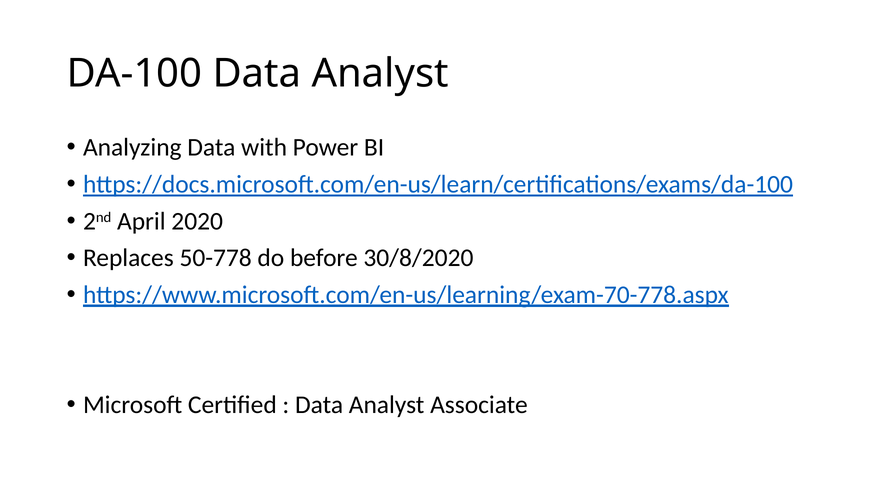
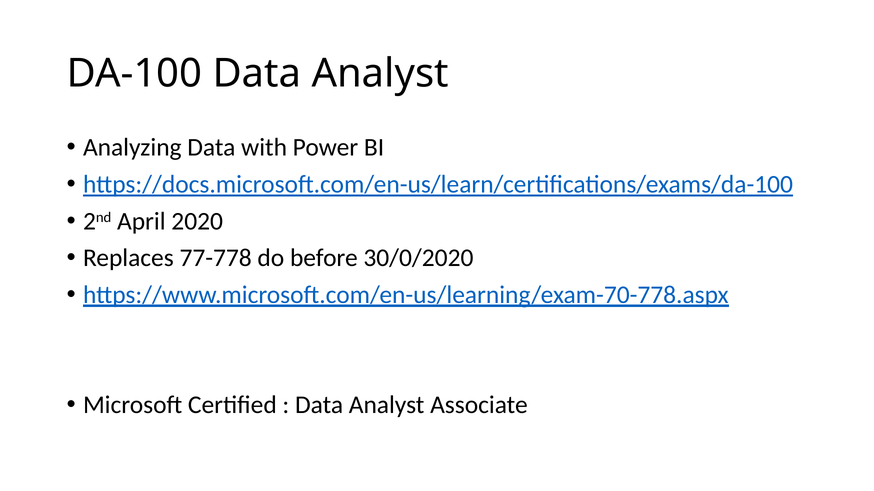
50-778: 50-778 -> 77-778 (216, 258)
30/8/2020: 30/8/2020 -> 30/0/2020 (418, 258)
